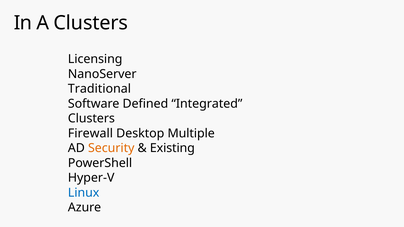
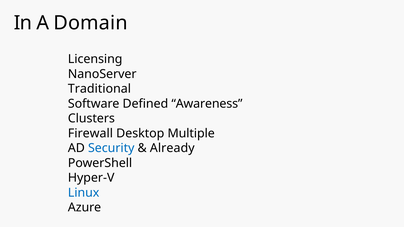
A Clusters: Clusters -> Domain (91, 23)
Integrated: Integrated -> Awareness (207, 104)
Security colour: orange -> blue (111, 148)
Existing: Existing -> Already (172, 148)
